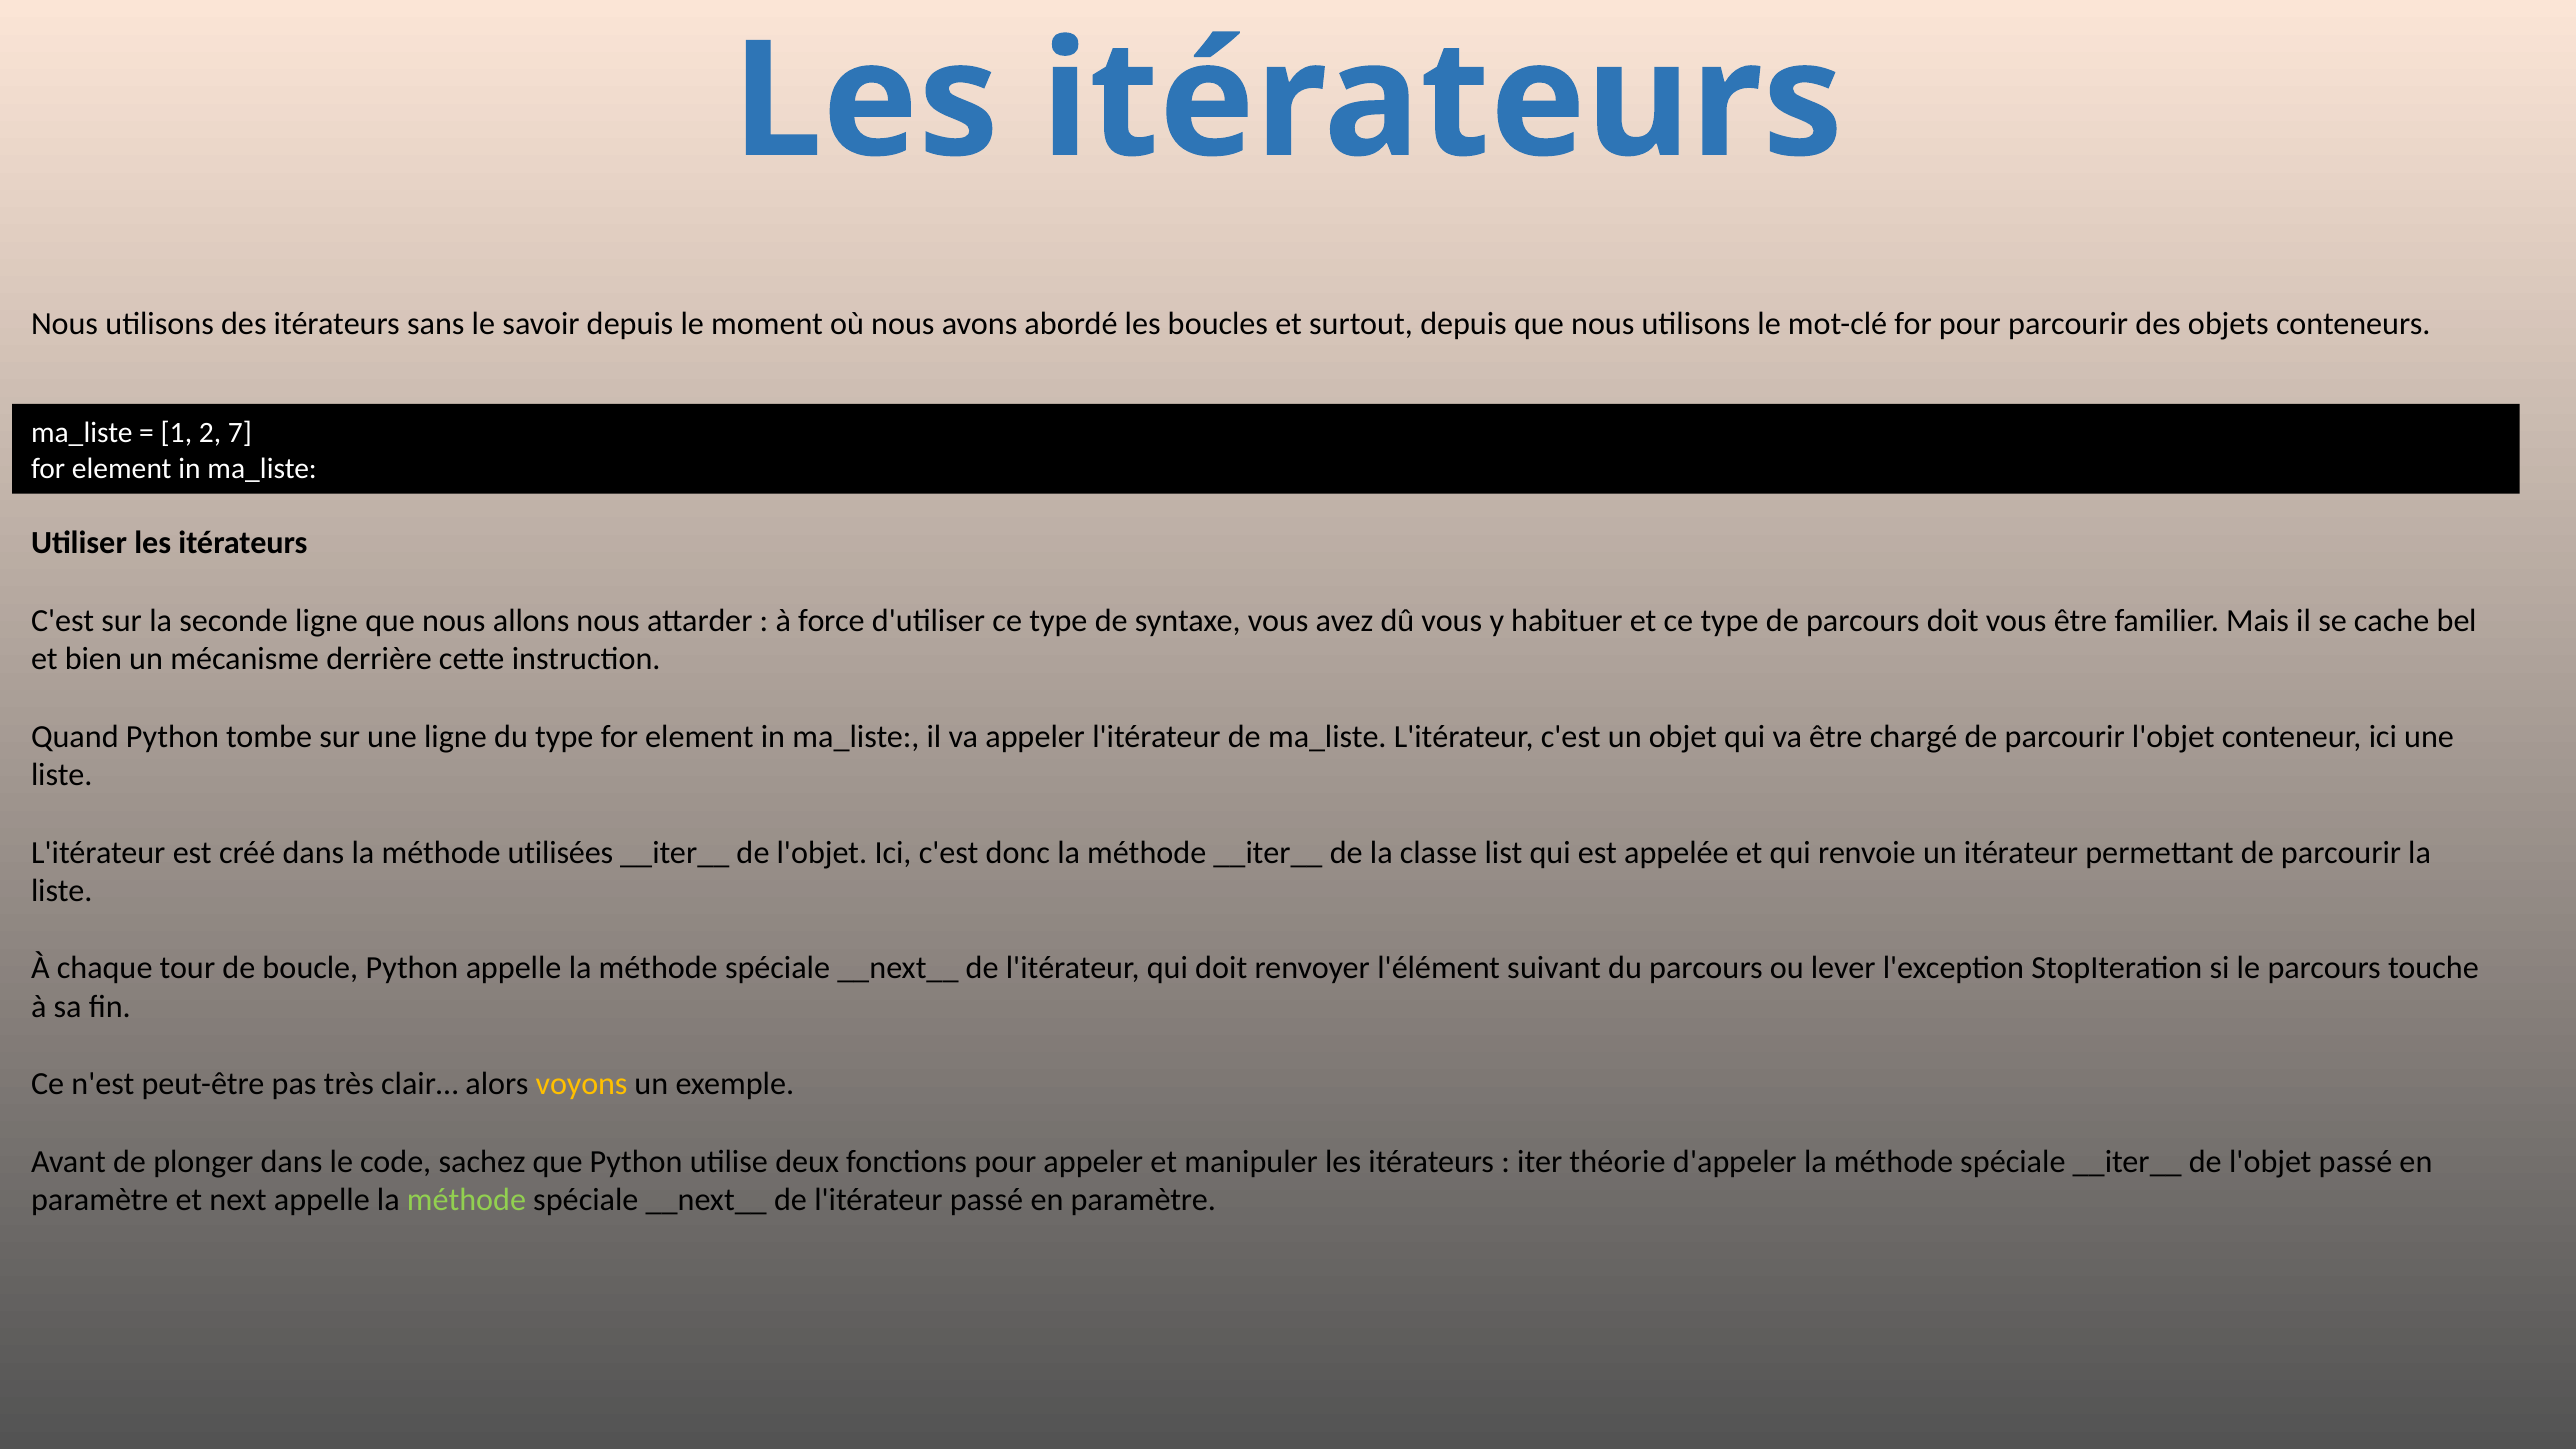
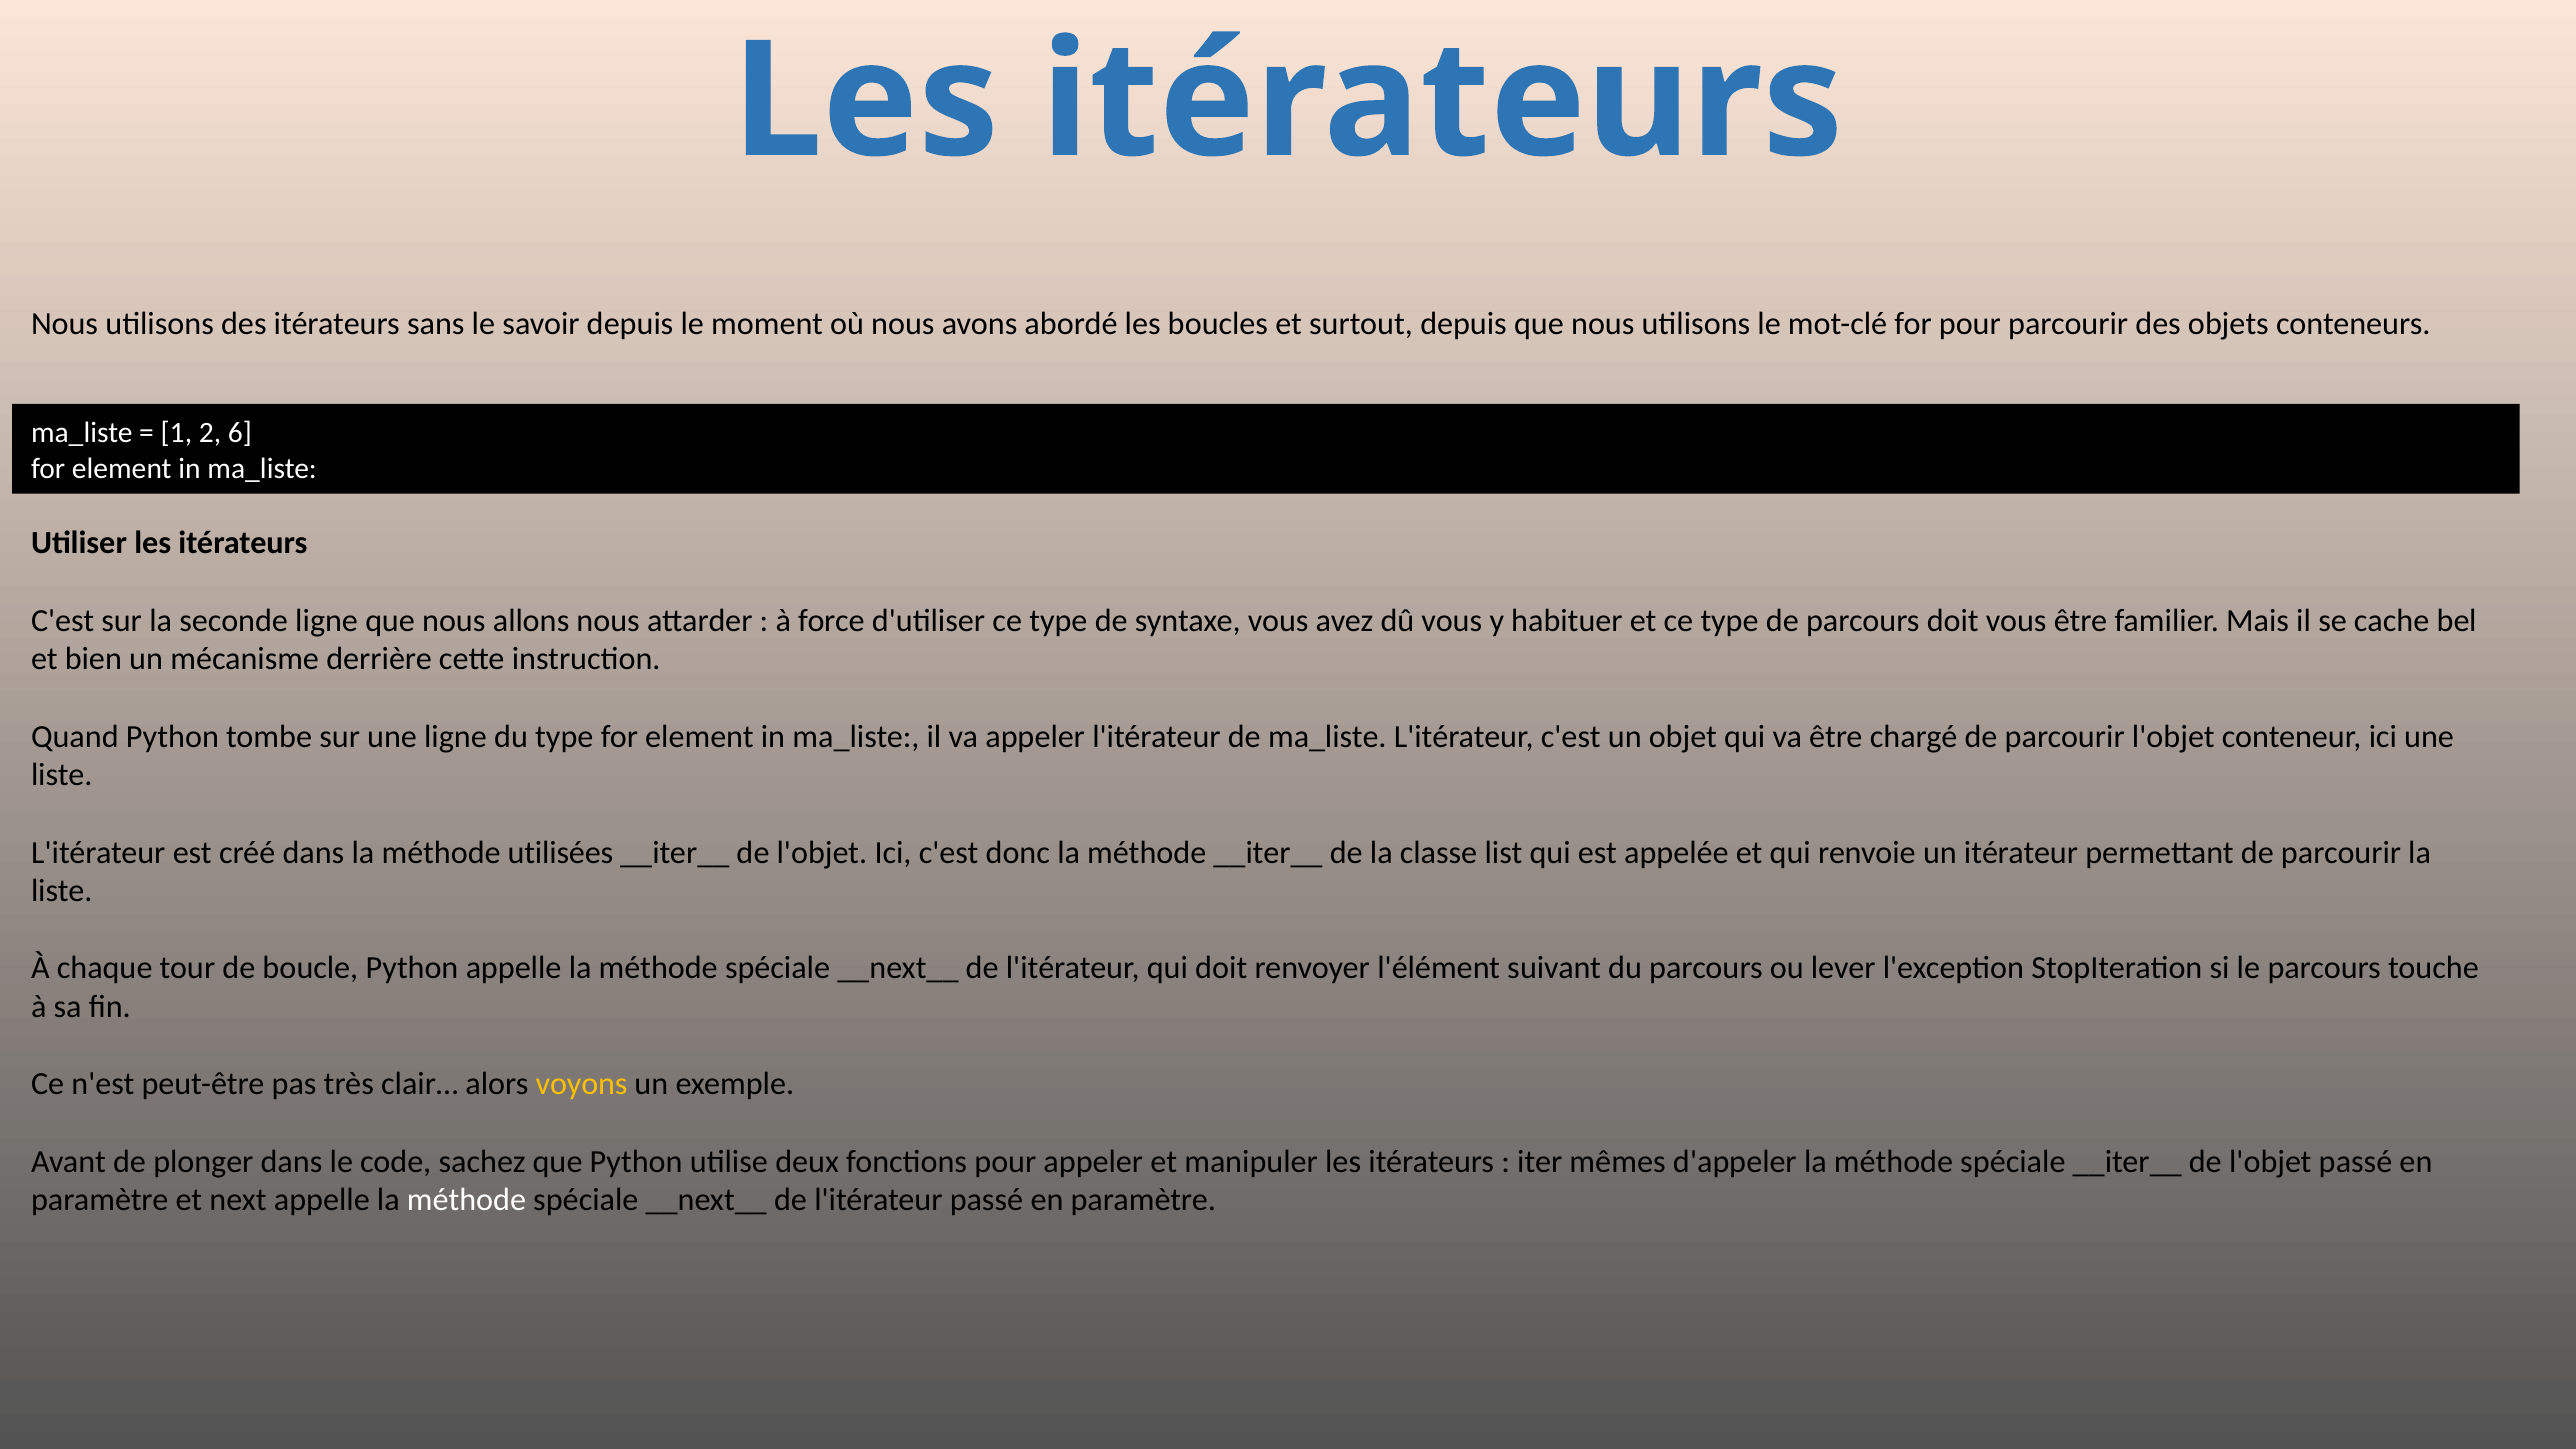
7: 7 -> 6 (240, 433)
théorie: théorie -> mêmes (1618, 1162)
méthode colour: light green -> white (467, 1200)
